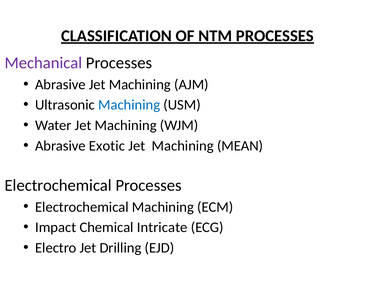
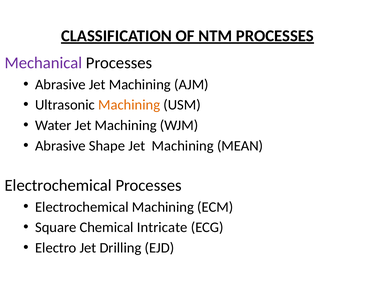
Machining colour: blue -> orange (129, 105)
Exotic: Exotic -> Shape (107, 146)
Impact: Impact -> Square (56, 228)
